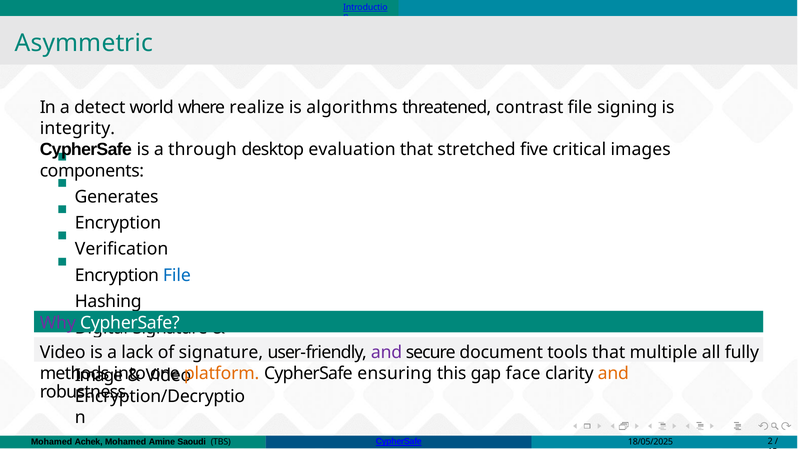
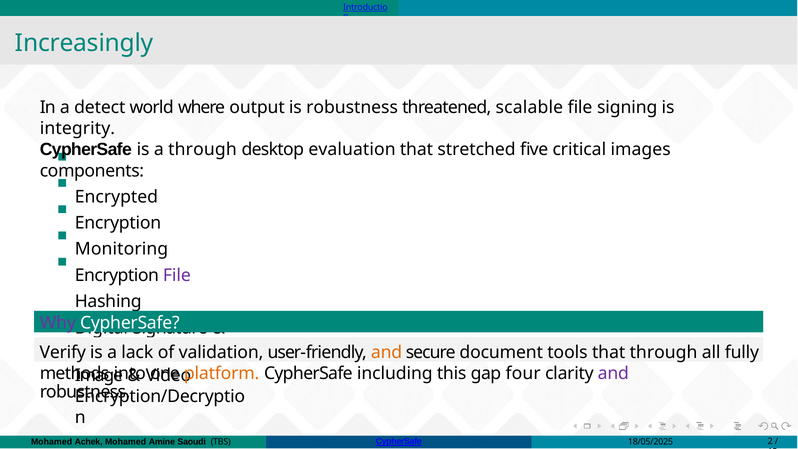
Asymmetric: Asymmetric -> Increasingly (84, 43)
realize: realize -> output (257, 107)
is algorithms: algorithms -> robustness (352, 107)
contrast: contrast -> scalable (529, 107)
Generates: Generates -> Encrypted (116, 197)
Verification: Verification -> Monitoring (122, 249)
File colour: blue -> purple (177, 275)
Video: Video -> Verify (63, 352)
signature: signature -> validation (221, 352)
and colour: purple -> orange (387, 352)
that multiple: multiple -> through (664, 352)
ensuring: ensuring -> including (395, 373)
face: face -> four (523, 373)
and colour: orange -> purple (613, 373)
